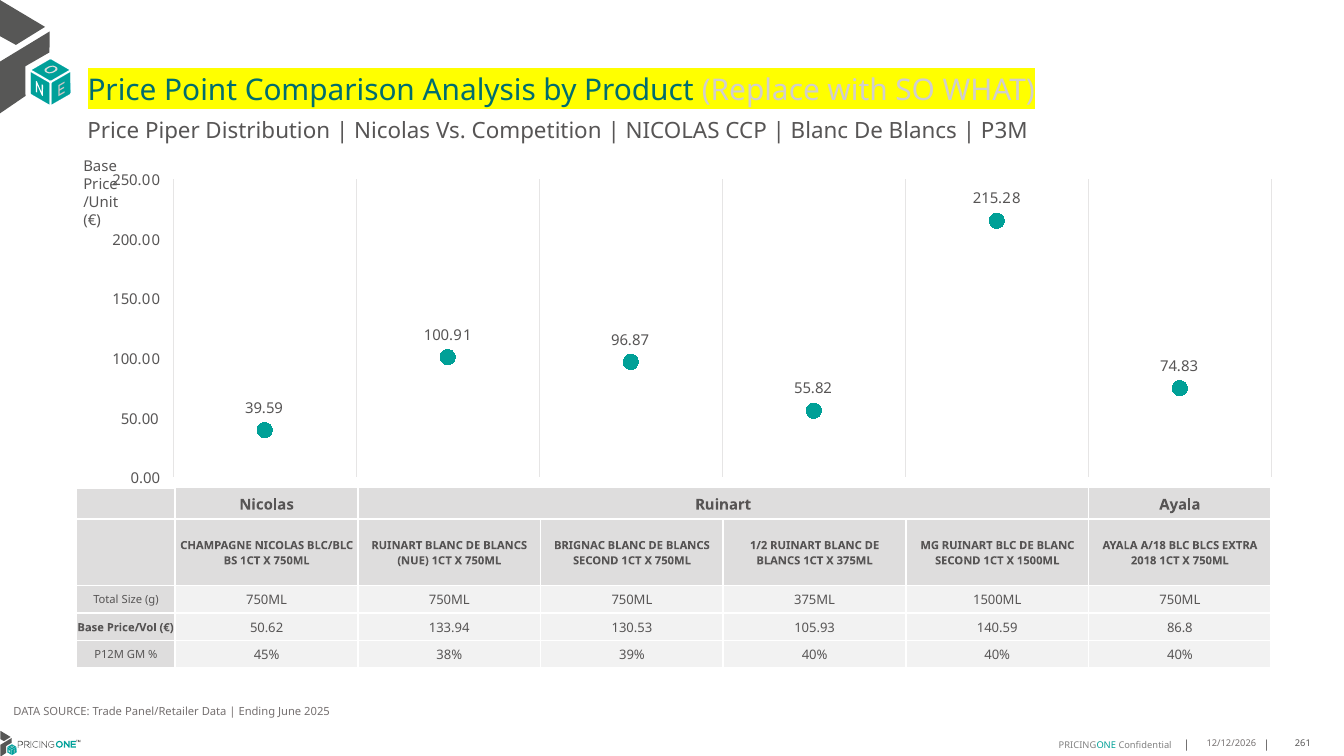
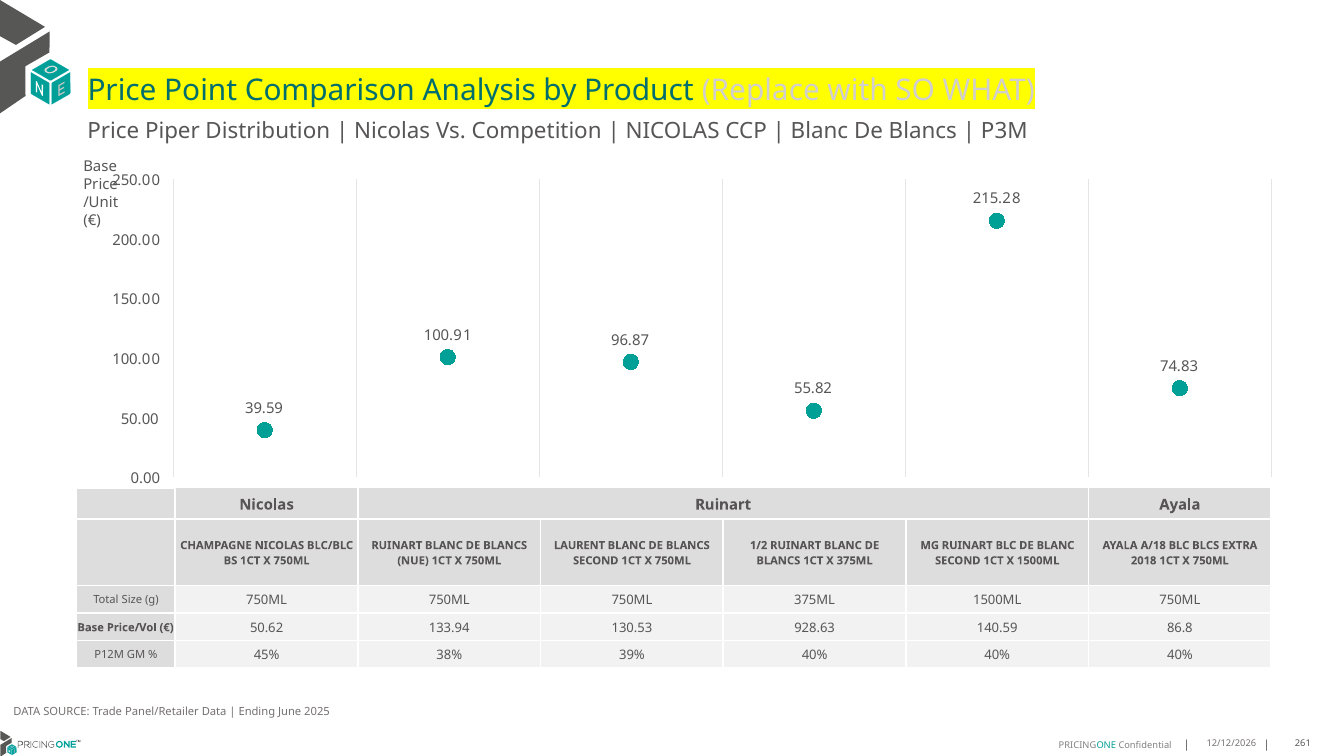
BRIGNAC: BRIGNAC -> LAURENT (580, 545)
105.93: 105.93 -> 928.63 (815, 628)
